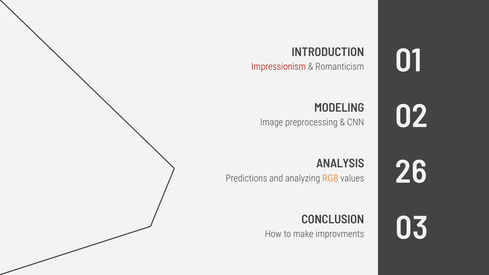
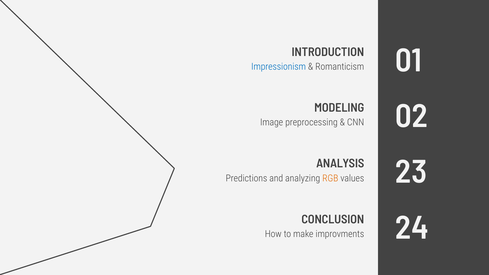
Impressionism colour: red -> blue (279, 67)
26: 26 -> 23 (411, 172)
03: 03 -> 24 (412, 228)
